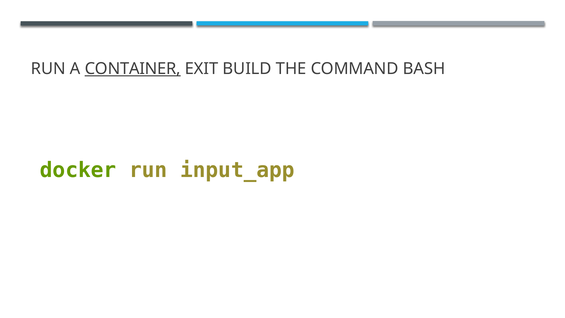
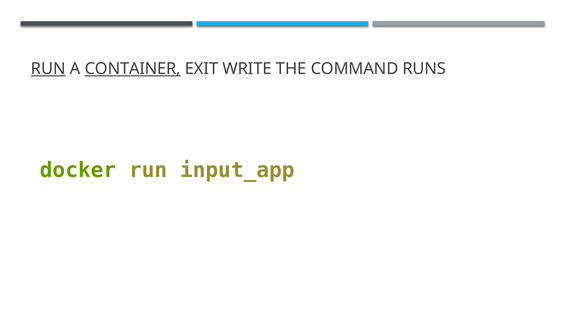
RUN underline: none -> present (48, 69)
BUILD: BUILD -> WRITE (247, 69)
BASH: BASH -> RUNS (424, 69)
